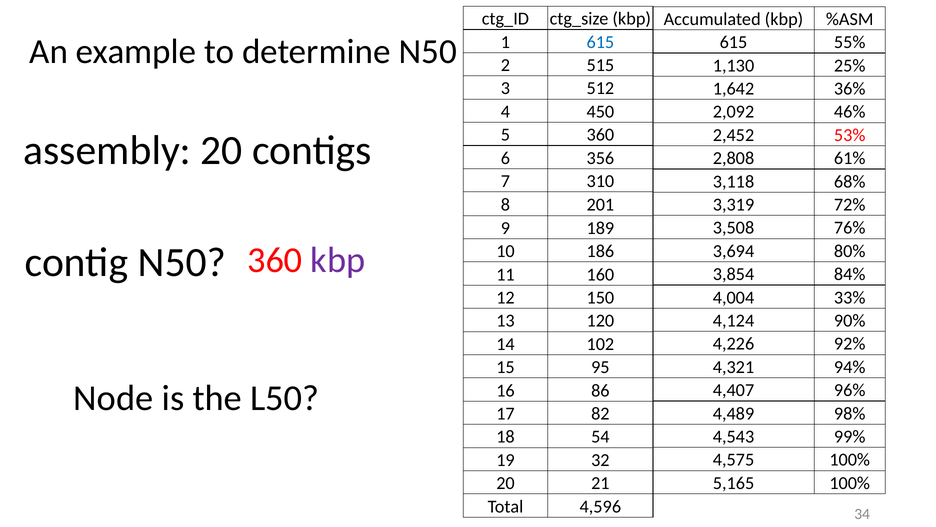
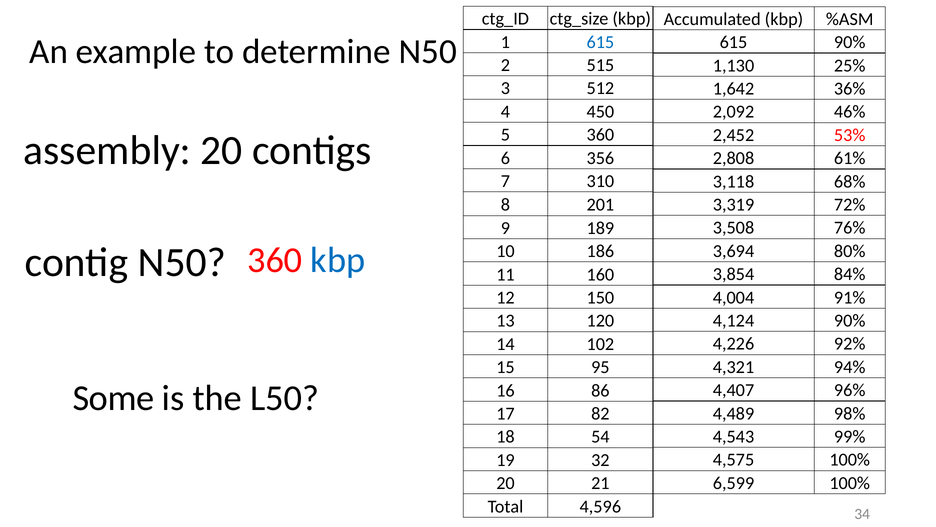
615 55%: 55% -> 90% (850, 42)
kbp colour: purple -> blue (338, 260)
33%: 33% -> 91% (850, 297)
Node: Node -> Some (114, 398)
5,165: 5,165 -> 6,599 (734, 483)
